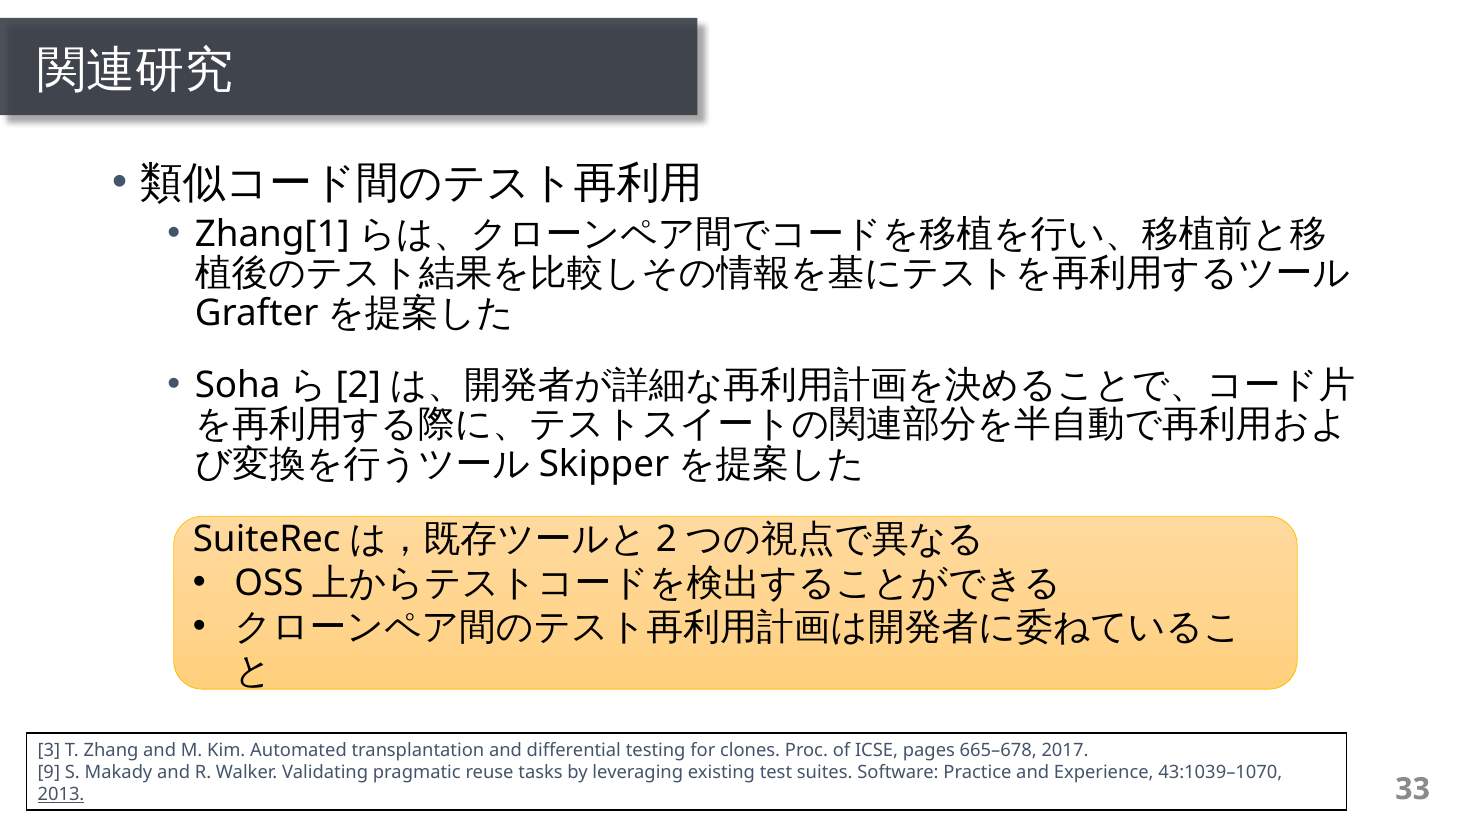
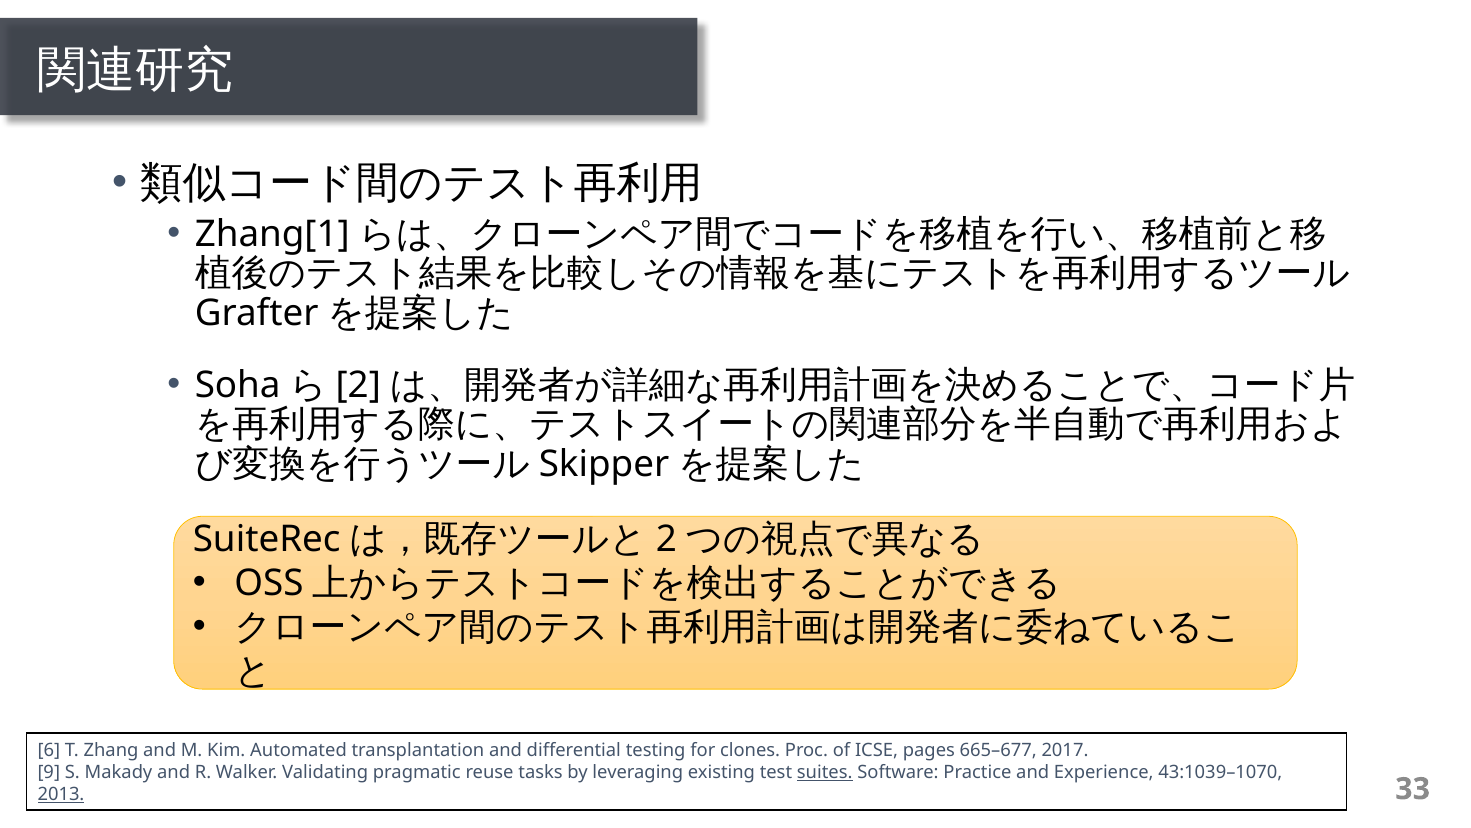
3: 3 -> 6 (49, 750)
665–678: 665–678 -> 665–677 (998, 750)
suites underline: none -> present (825, 772)
